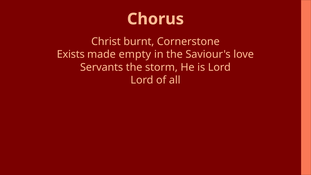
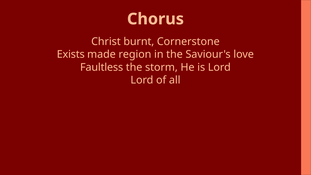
empty: empty -> region (135, 54)
Servants: Servants -> Faultless (102, 67)
